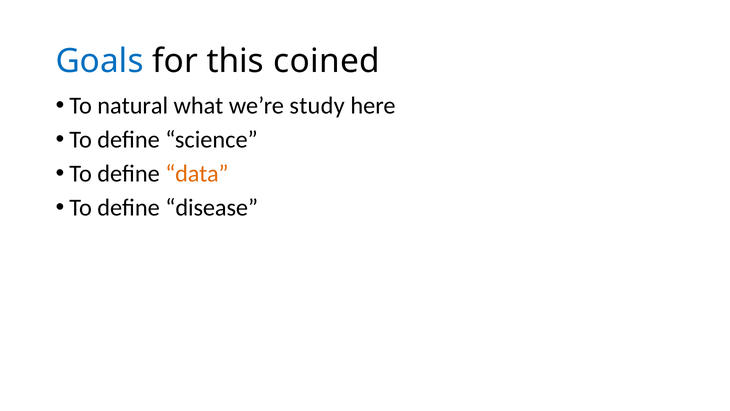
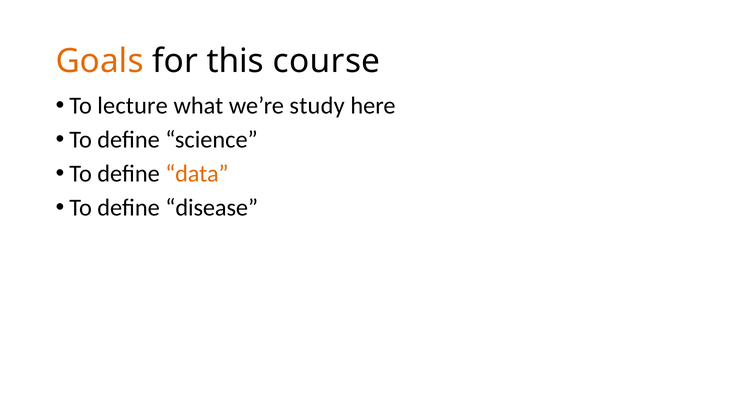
Goals colour: blue -> orange (100, 61)
coined: coined -> course (327, 61)
natural: natural -> lecture (133, 106)
